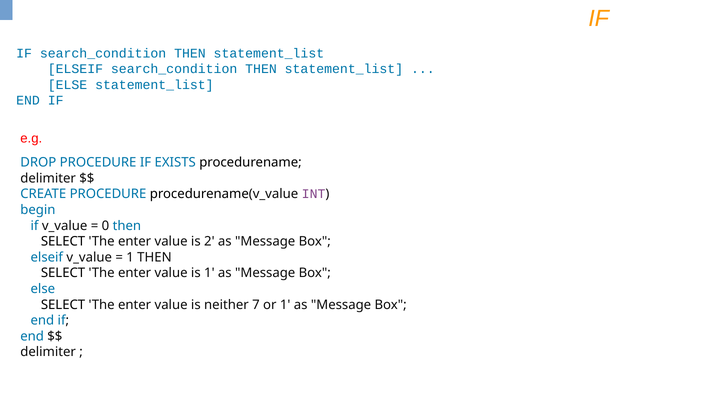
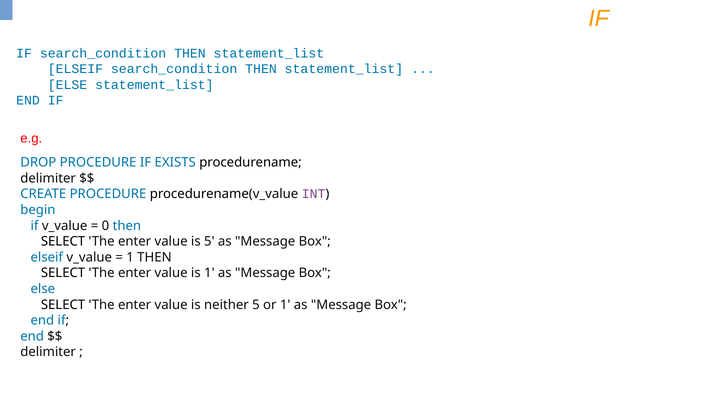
is 2: 2 -> 5 (209, 241)
neither 7: 7 -> 5 (256, 305)
